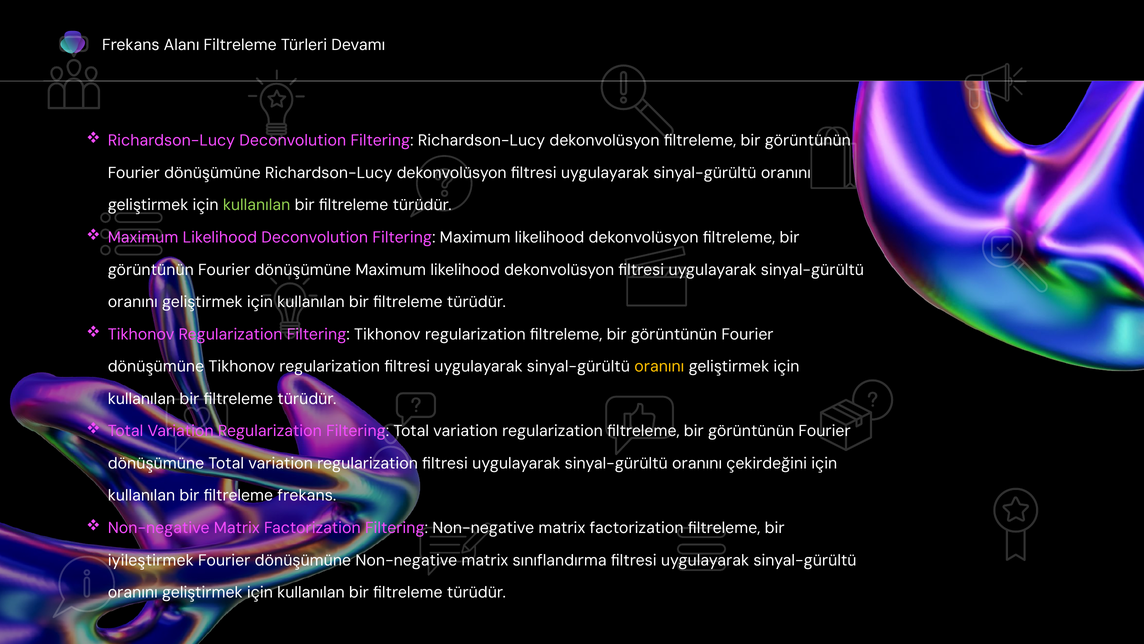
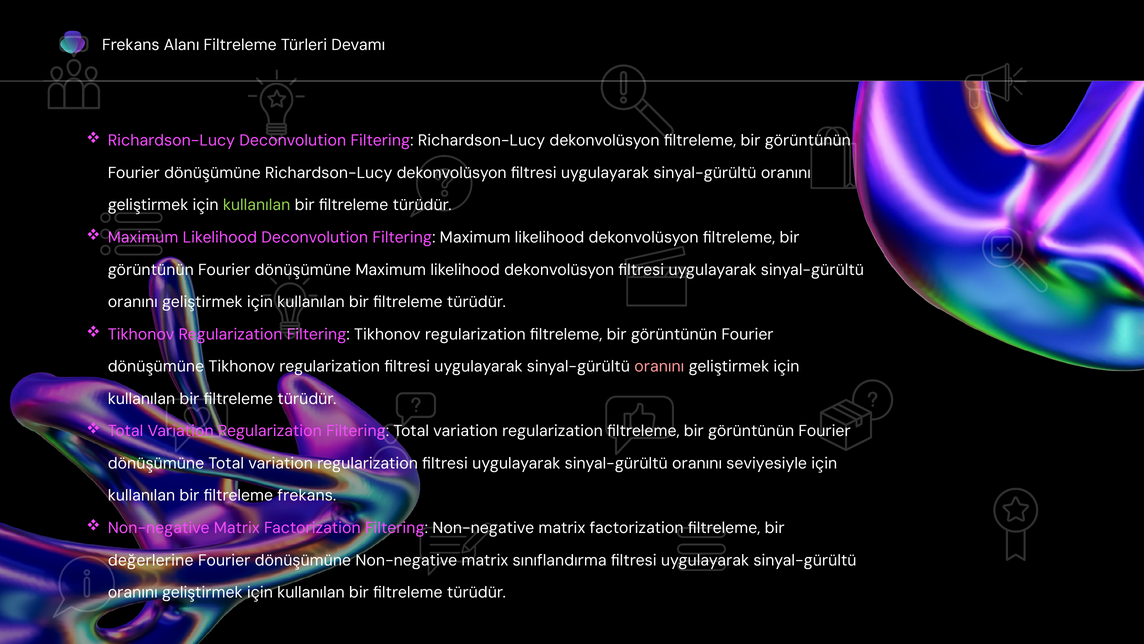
oranını colour: yellow -> pink (659, 366)
çekirdeğini: çekirdeğini -> seviyesiyle (767, 463)
iyileştirmek: iyileştirmek -> değerlerine (151, 560)
